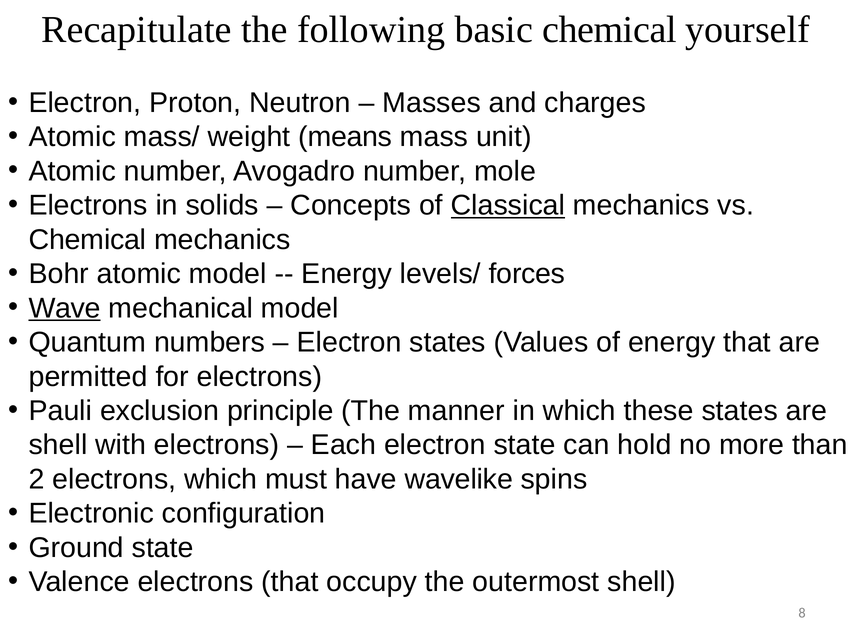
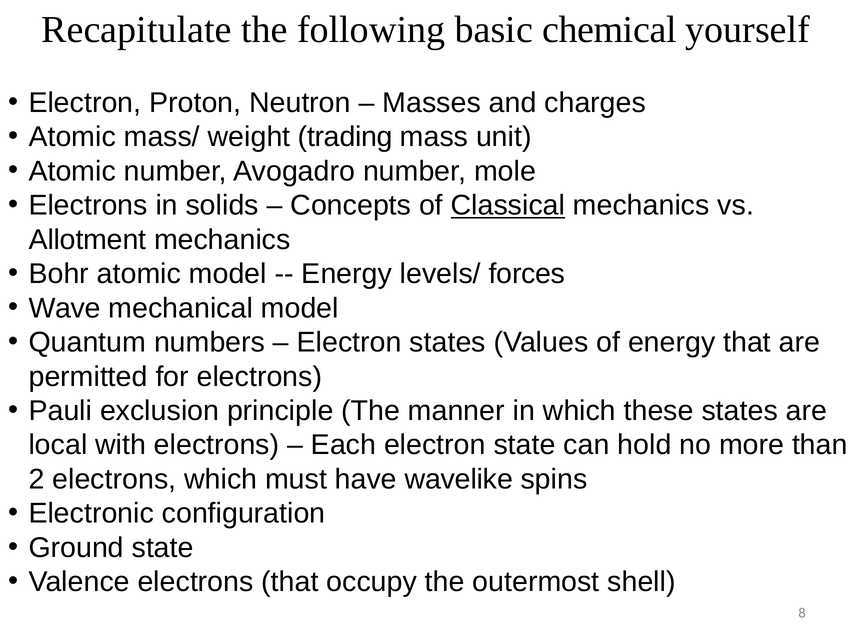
means: means -> trading (345, 137)
Chemical: Chemical -> Allotment (87, 240)
Wave underline: present -> none (65, 308)
shell: shell -> local (58, 446)
